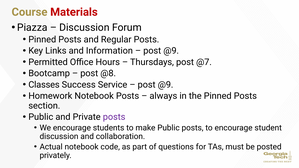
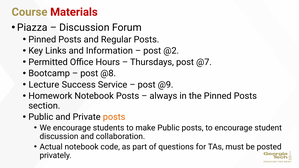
@9: @9 -> @2 (171, 51)
Classes: Classes -> Lecture (44, 85)
posts colour: purple -> orange (114, 117)
